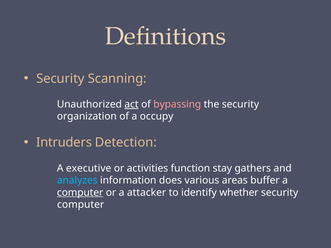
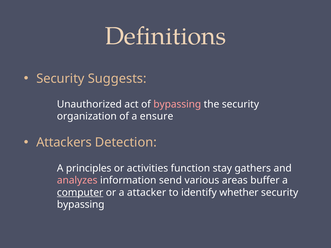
Scanning: Scanning -> Suggests (117, 79)
act underline: present -> none (131, 104)
occupy: occupy -> ensure (157, 117)
Intruders: Intruders -> Attackers (64, 143)
executive: executive -> principles (89, 168)
analyzes colour: light blue -> pink (77, 180)
does: does -> send (170, 180)
computer: computer -> bypassing (81, 205)
